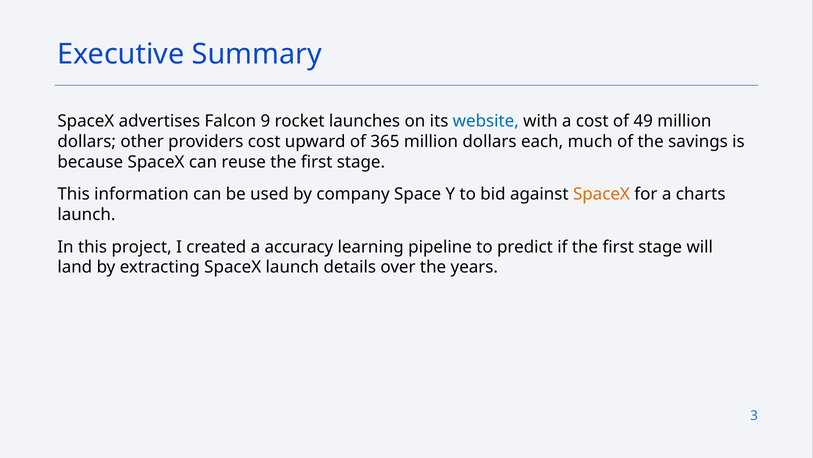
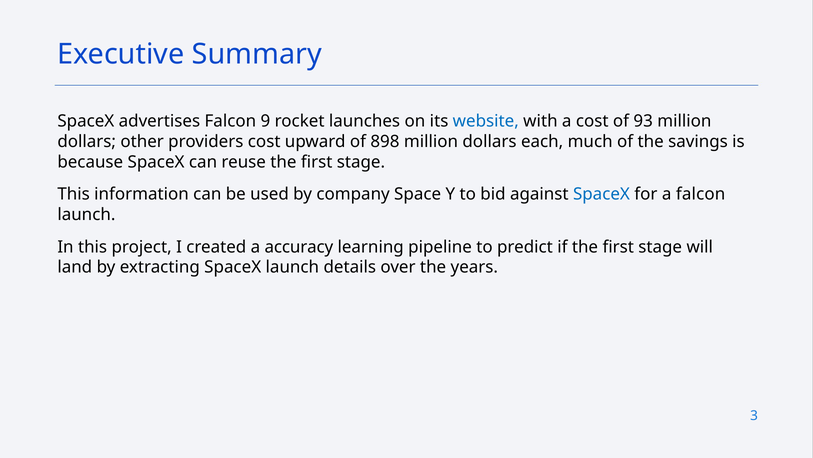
49: 49 -> 93 (643, 121)
365: 365 -> 898 (385, 142)
SpaceX colour: orange -> blue (601, 194)
a charts: charts -> falcon (701, 194)
